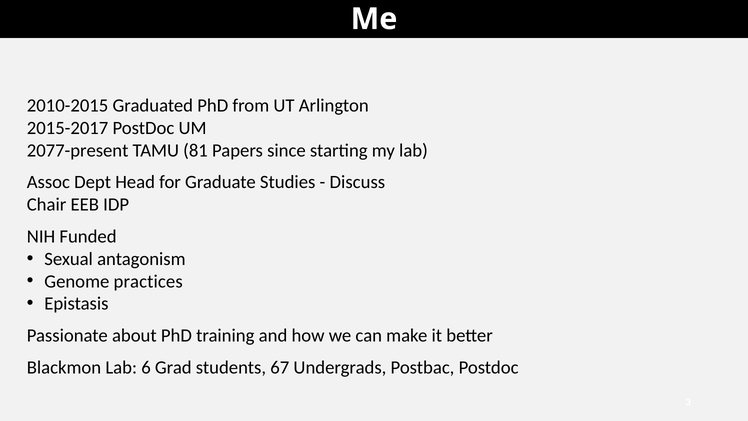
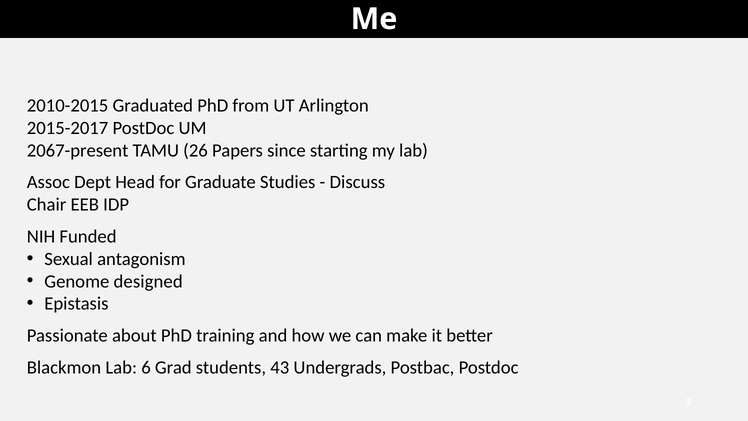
2077-present: 2077-present -> 2067-present (78, 150)
81: 81 -> 26 (196, 150)
practices: practices -> designed (148, 281)
67: 67 -> 43 (280, 367)
